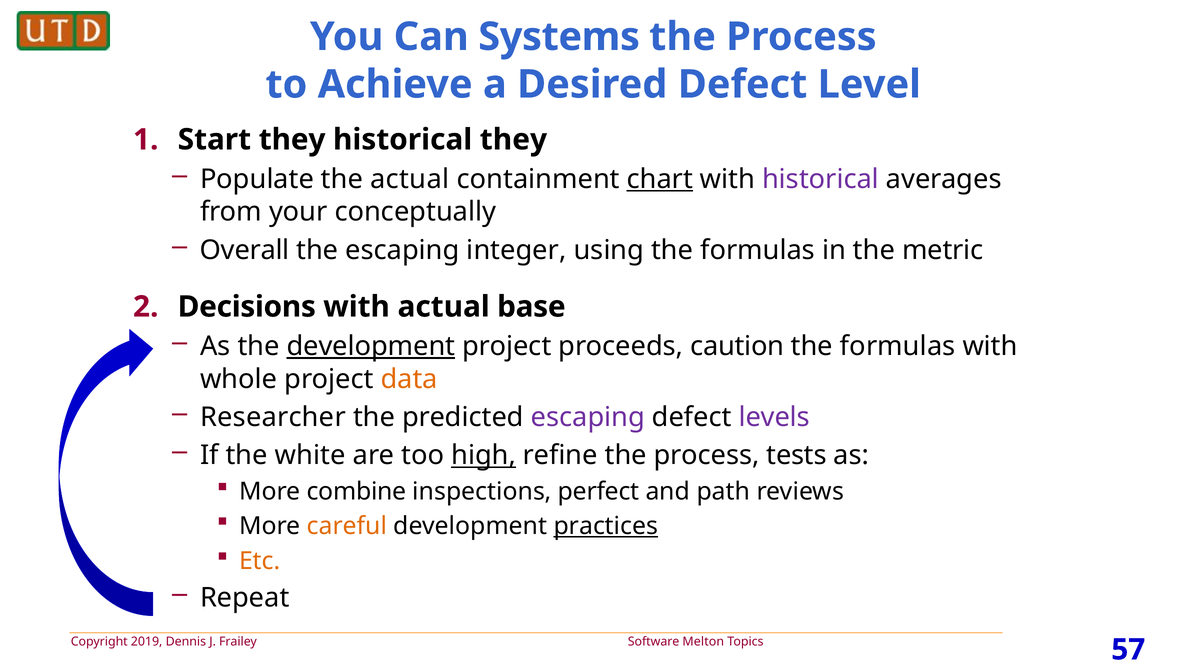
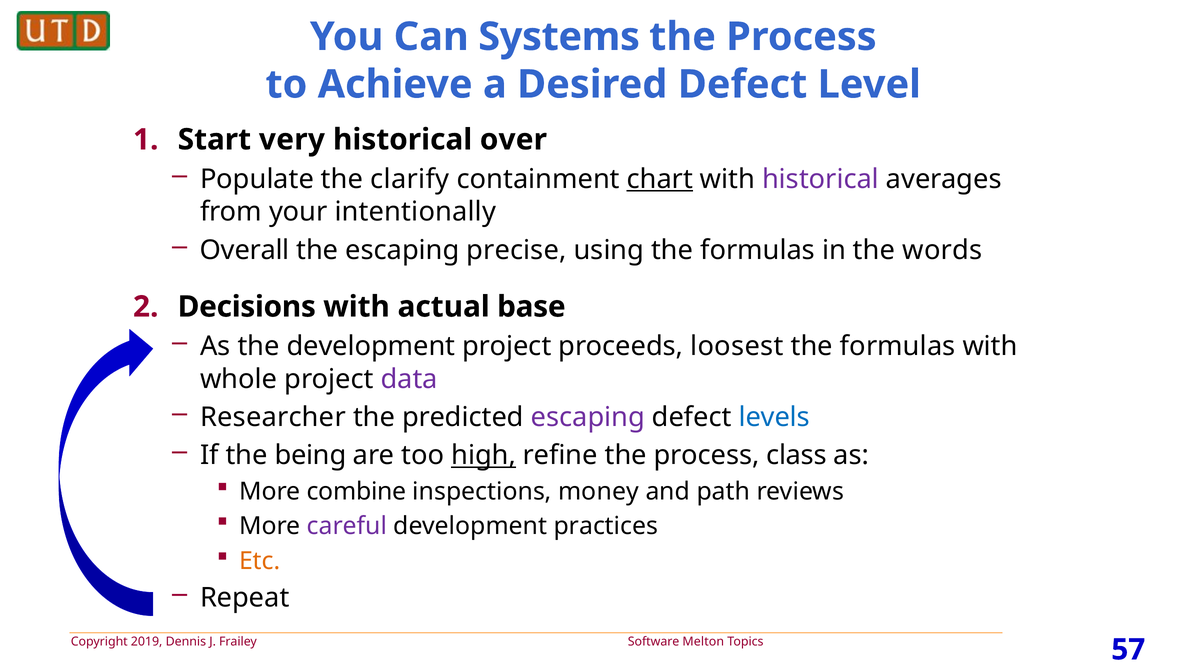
Start they: they -> very (292, 140)
historical they: they -> over (513, 140)
the actual: actual -> clarify (410, 179)
conceptually: conceptually -> intentionally (415, 212)
integer: integer -> precise (516, 250)
metric: metric -> words (942, 250)
development underline: present -> none (371, 346)
caution: caution -> loosest (737, 346)
data colour: orange -> purple (409, 379)
levels colour: purple -> blue (774, 417)
white: white -> being (310, 455)
tests: tests -> class (797, 455)
perfect: perfect -> money (598, 491)
careful colour: orange -> purple (347, 526)
practices underline: present -> none (606, 526)
